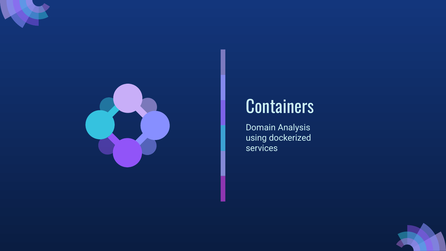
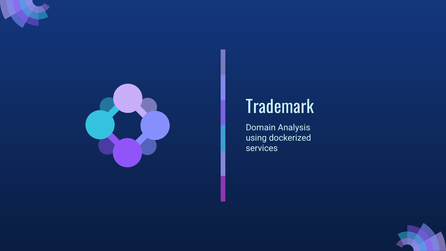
Containers: Containers -> Trademark (280, 107)
